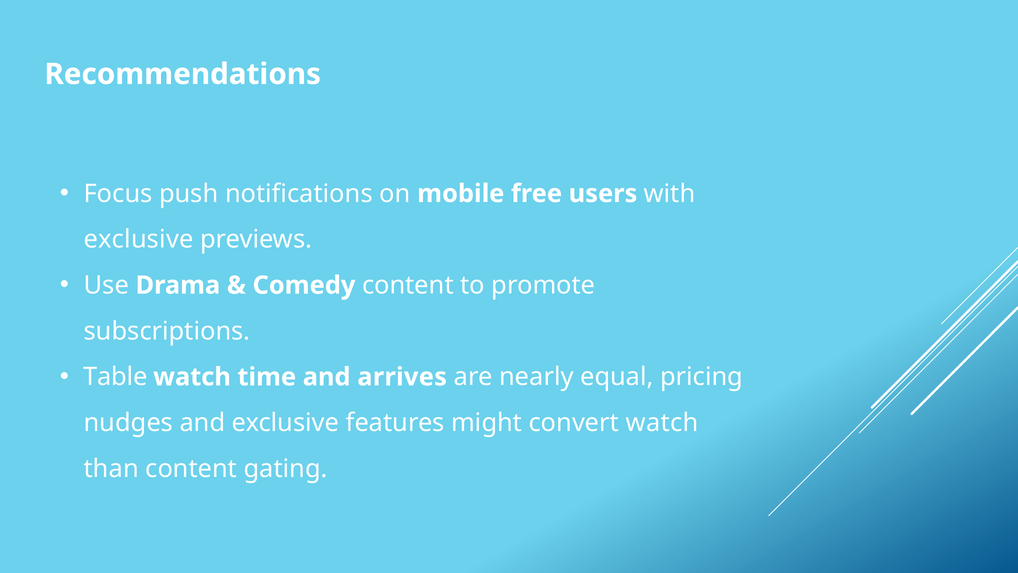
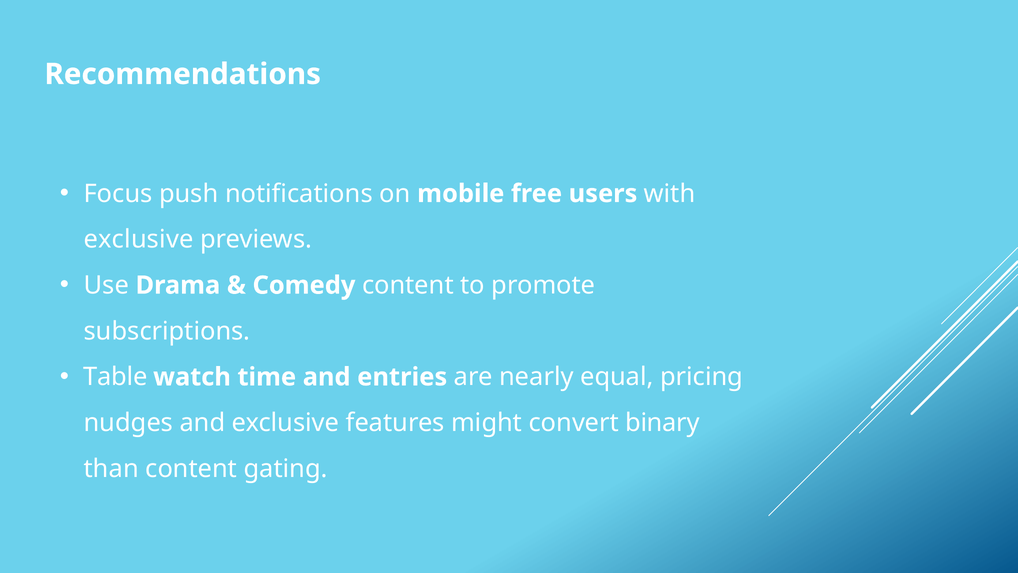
arrives: arrives -> entries (402, 377)
convert watch: watch -> binary (662, 423)
